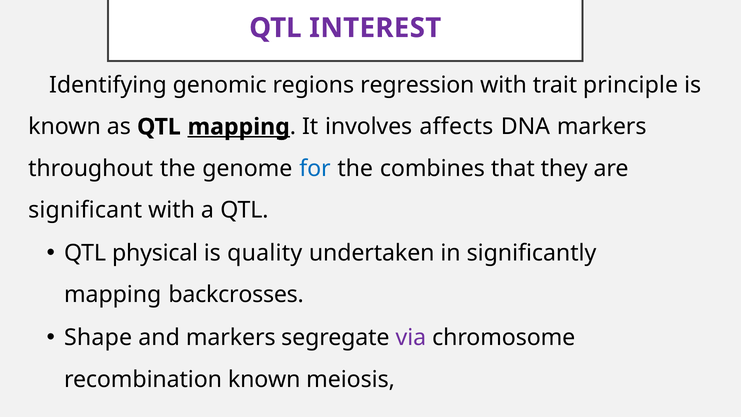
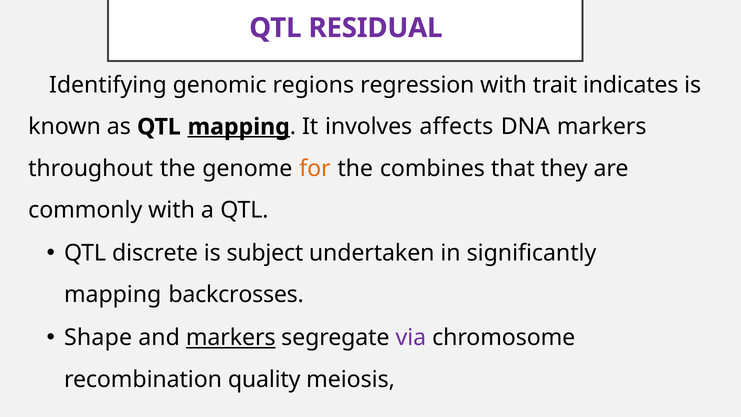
INTEREST: INTEREST -> RESIDUAL (376, 28)
principle: principle -> indicates (631, 85)
for colour: blue -> orange (315, 168)
significant: significant -> commonly (85, 210)
physical: physical -> discrete (155, 253)
quality: quality -> subject (265, 253)
markers underline: none -> present (231, 338)
recombination known: known -> quality (264, 379)
